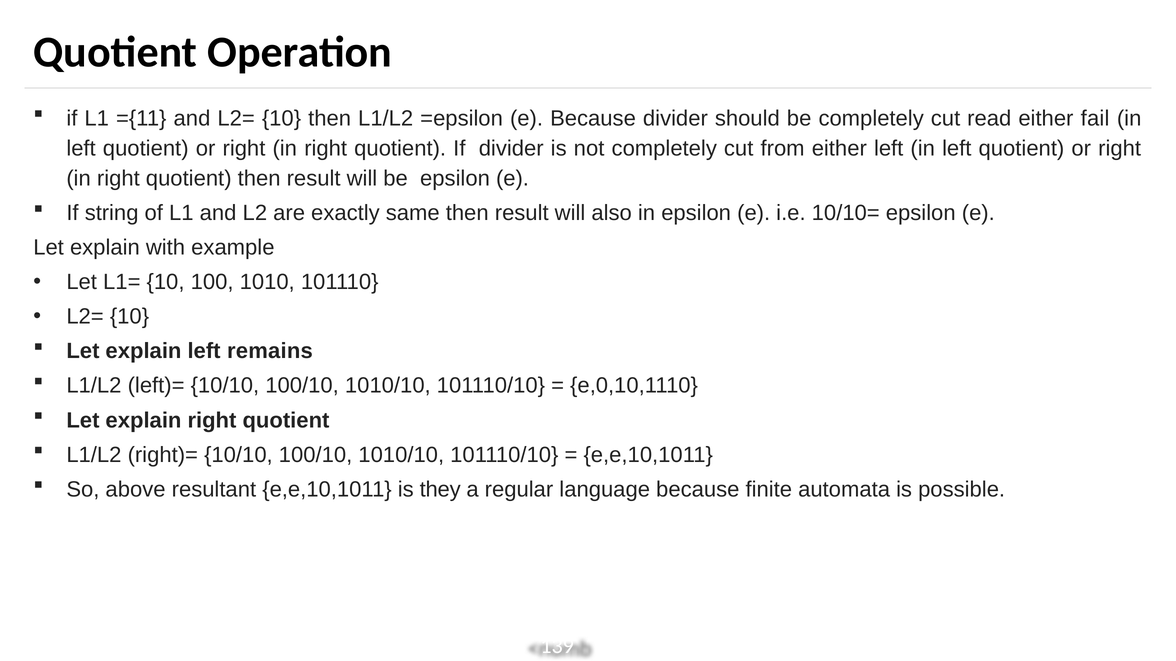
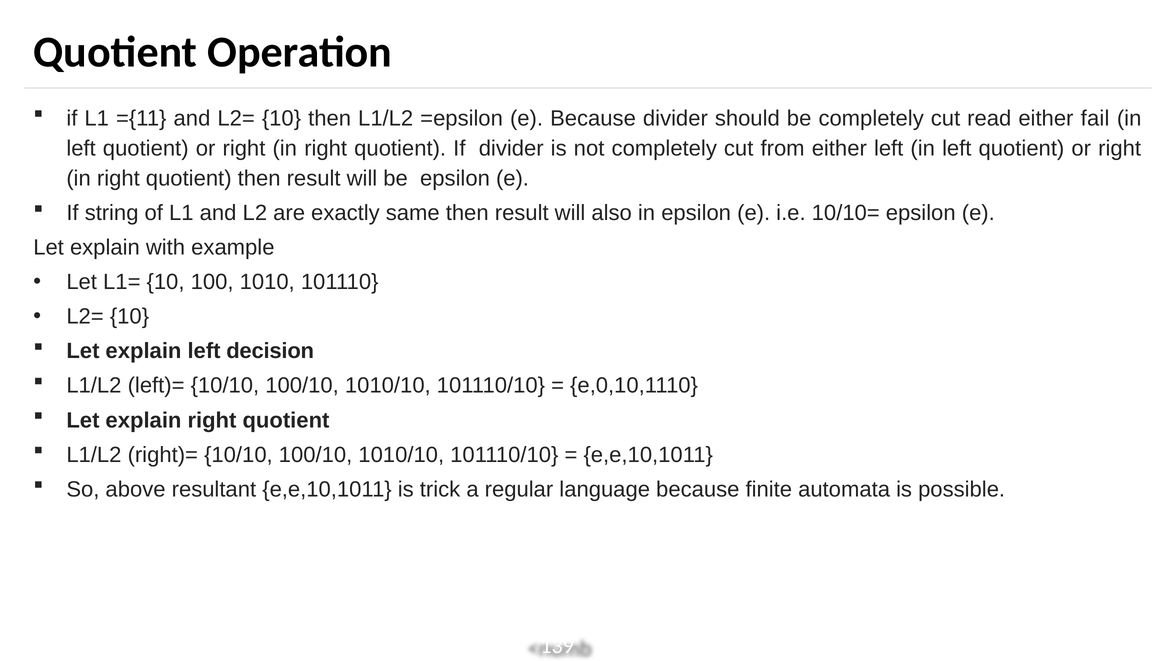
remains: remains -> decision (270, 351)
they: they -> trick (440, 490)
